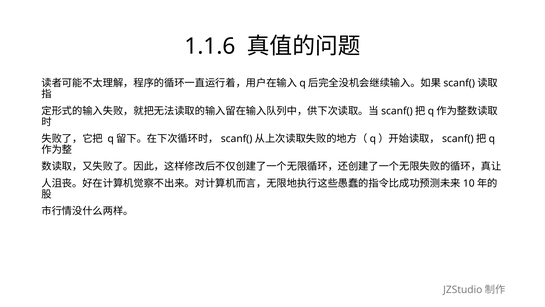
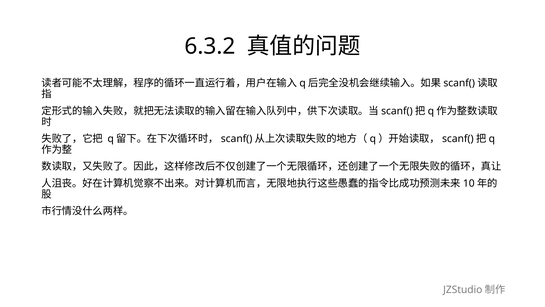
1.1.6: 1.1.6 -> 6.3.2 (210, 46)
